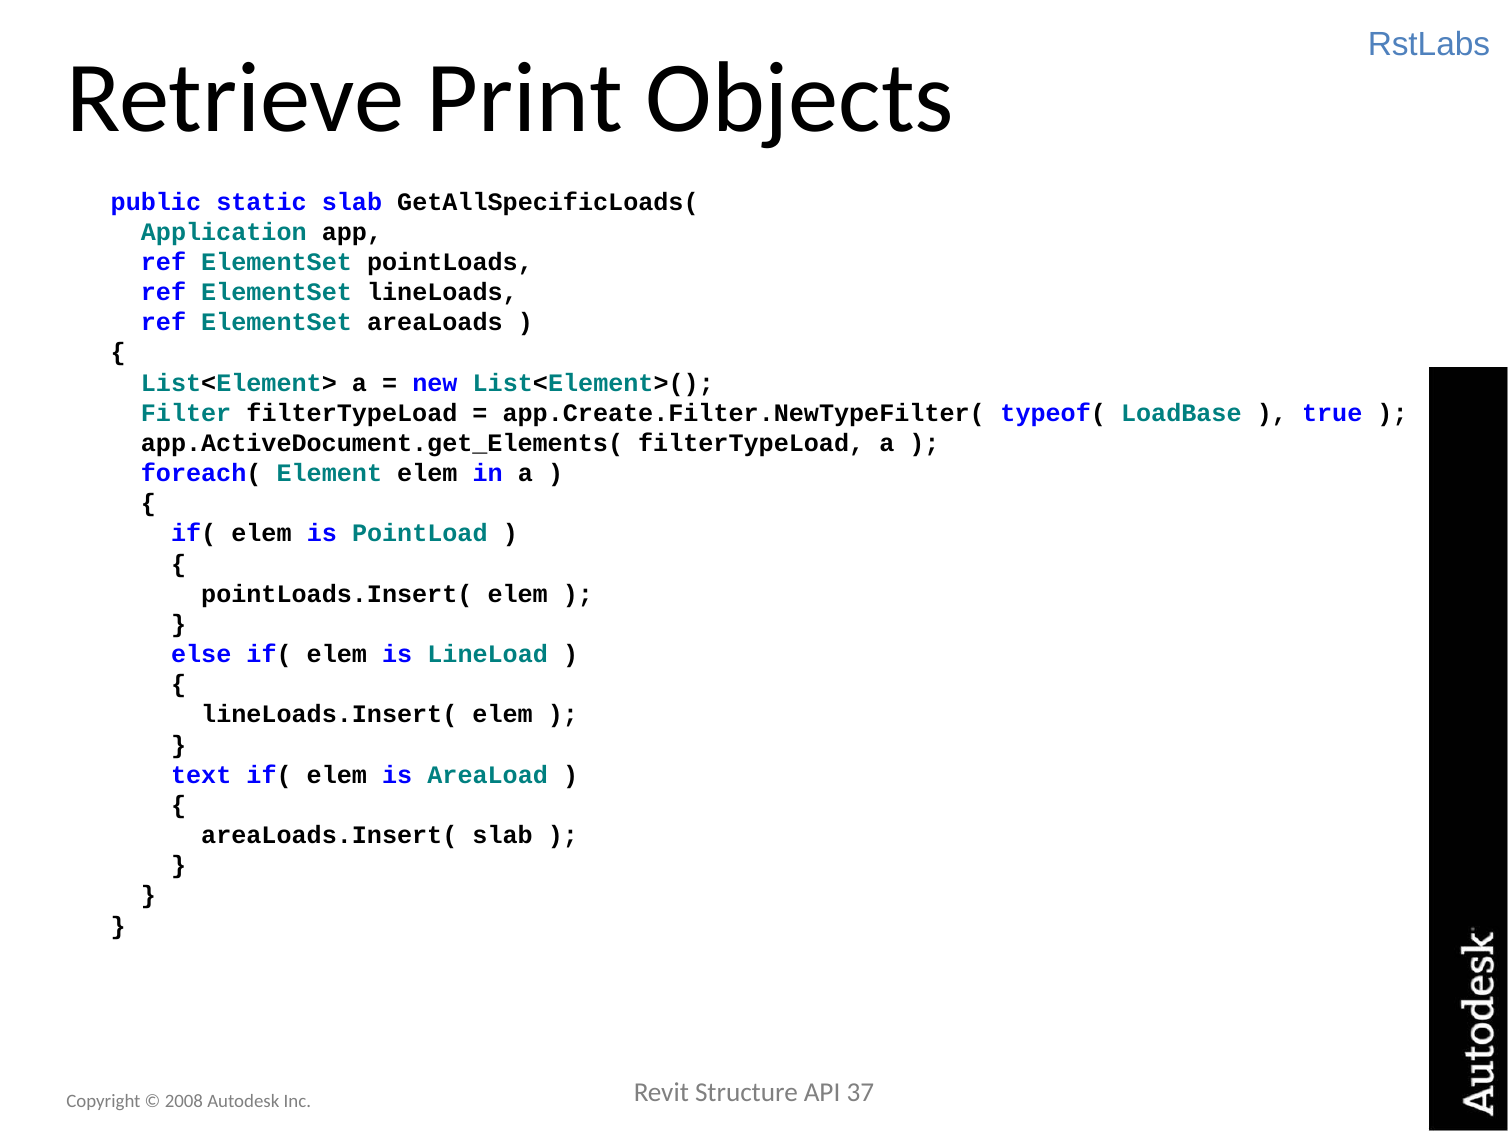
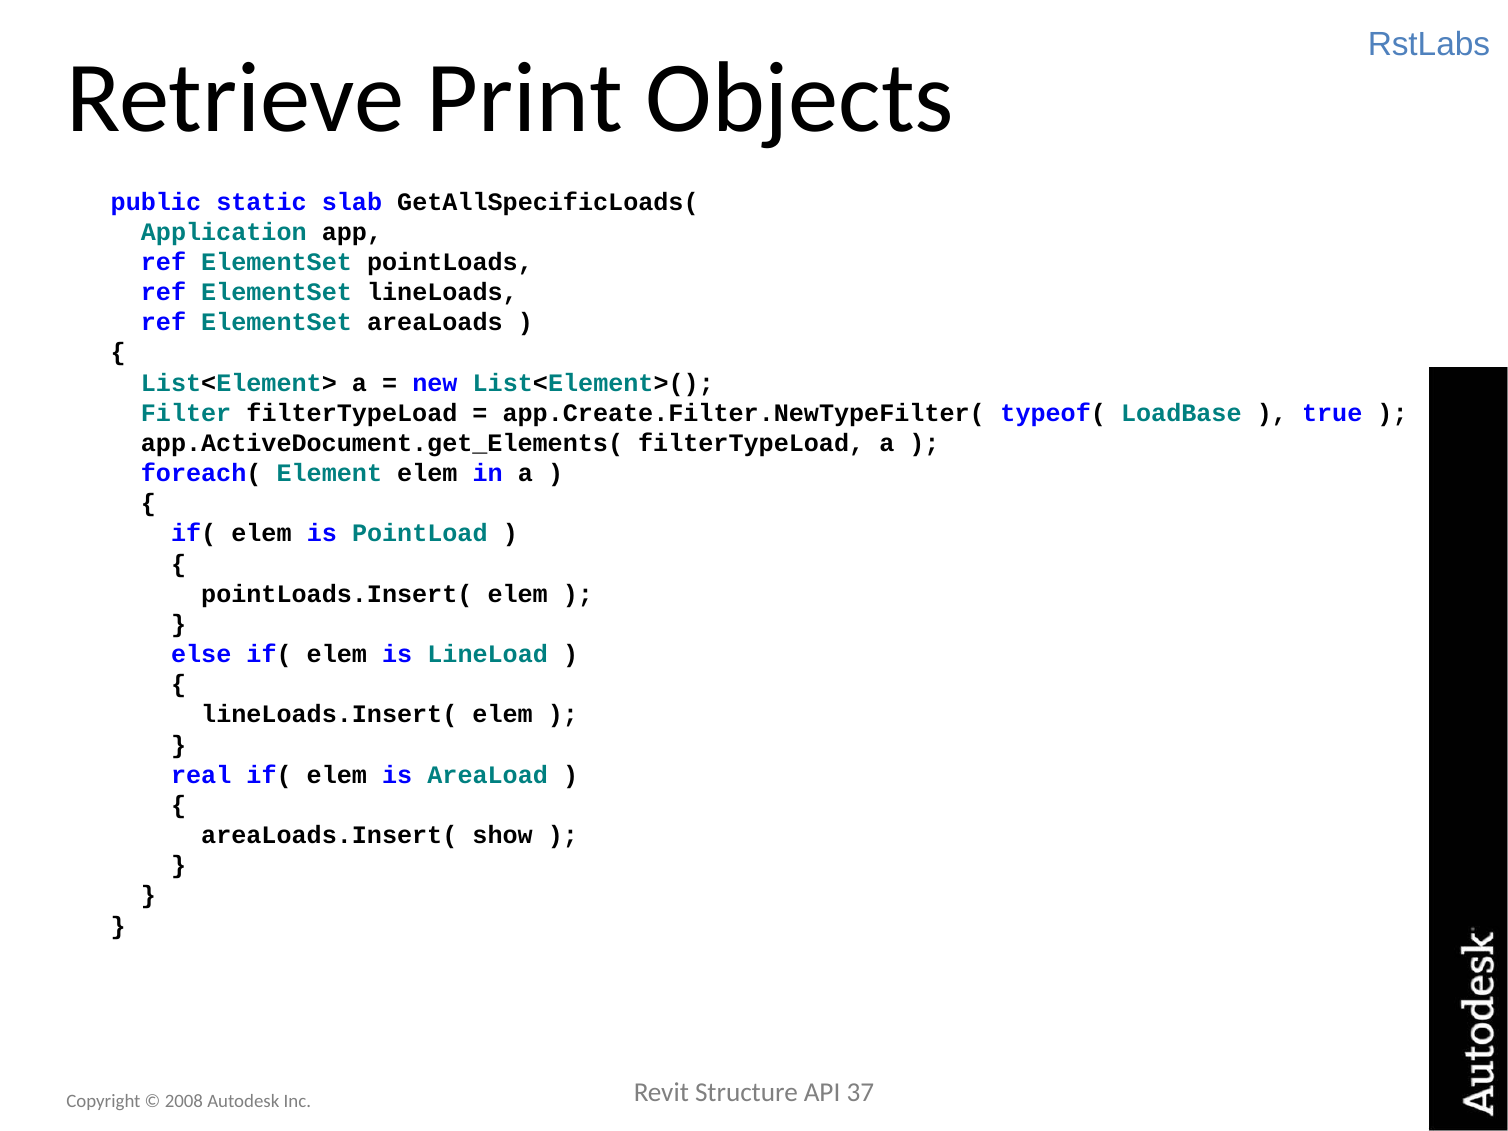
text: text -> real (201, 775)
areaLoads.Insert( slab: slab -> show (503, 835)
